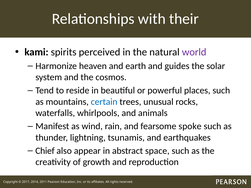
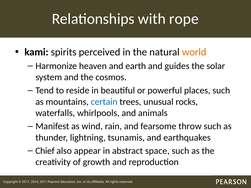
their: their -> rope (184, 19)
world colour: purple -> orange (194, 52)
spoke: spoke -> throw (190, 126)
